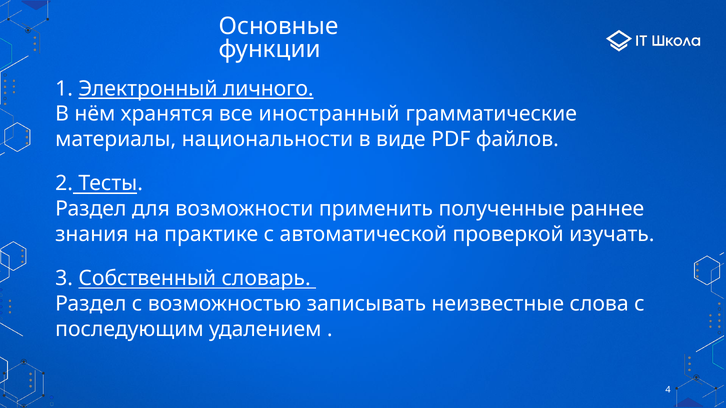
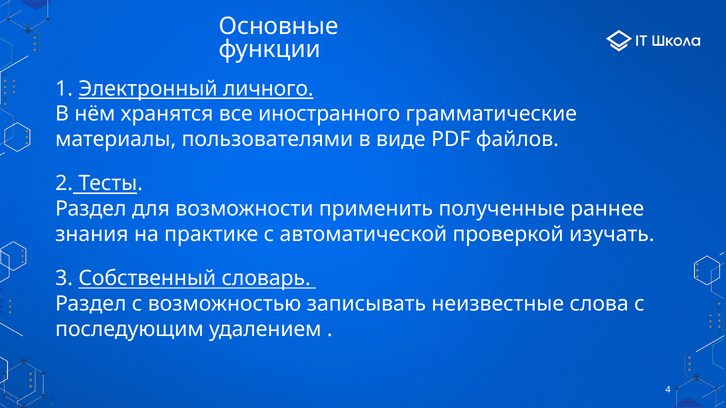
иностранный: иностранный -> иностранного (329, 114)
национальности: национальности -> пользователями (267, 140)
